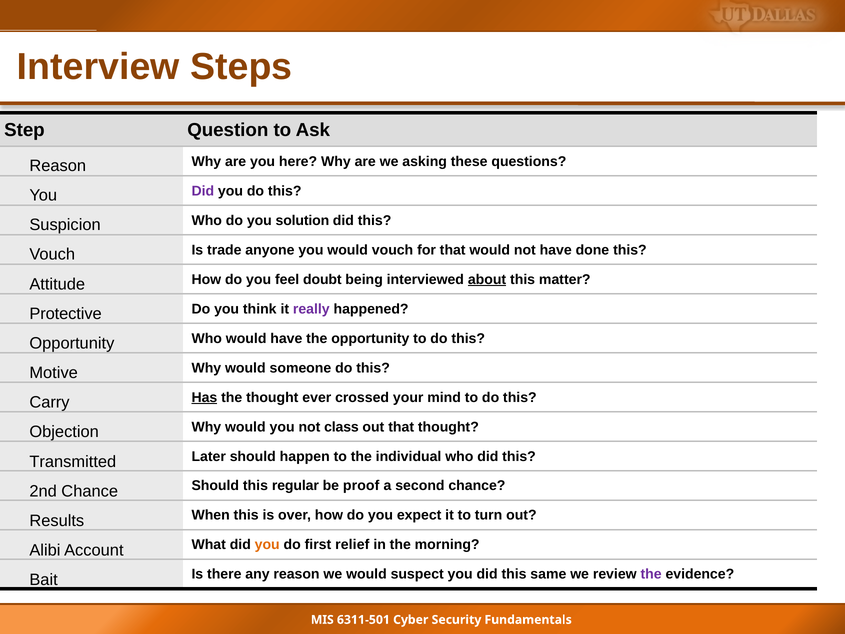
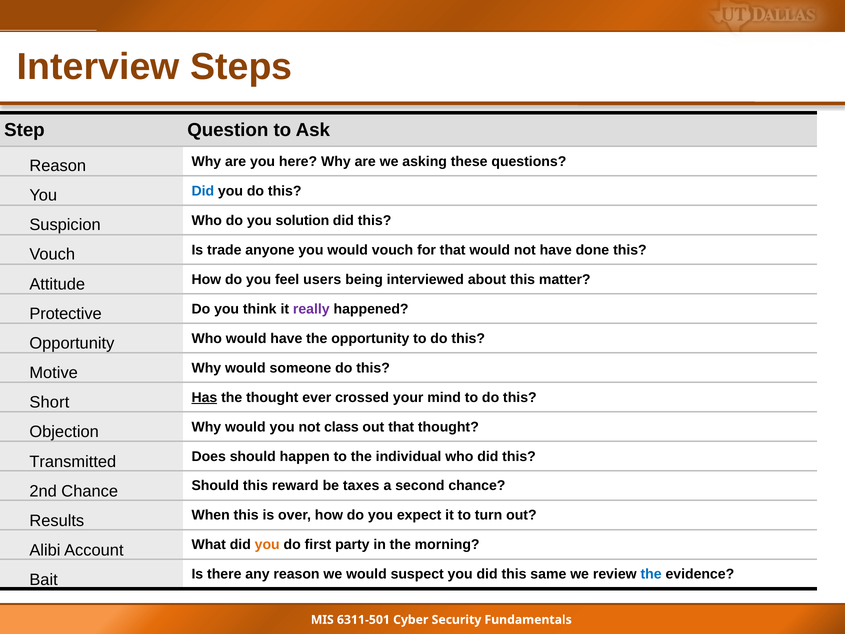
Did colour: purple -> blue (203, 191)
doubt: doubt -> users (322, 279)
about underline: present -> none (487, 279)
Carry: Carry -> Short (49, 402)
Later: Later -> Does (209, 456)
regular: regular -> reward (295, 486)
proof: proof -> taxes (361, 486)
relief: relief -> party (352, 545)
the colour: purple -> blue (651, 574)
